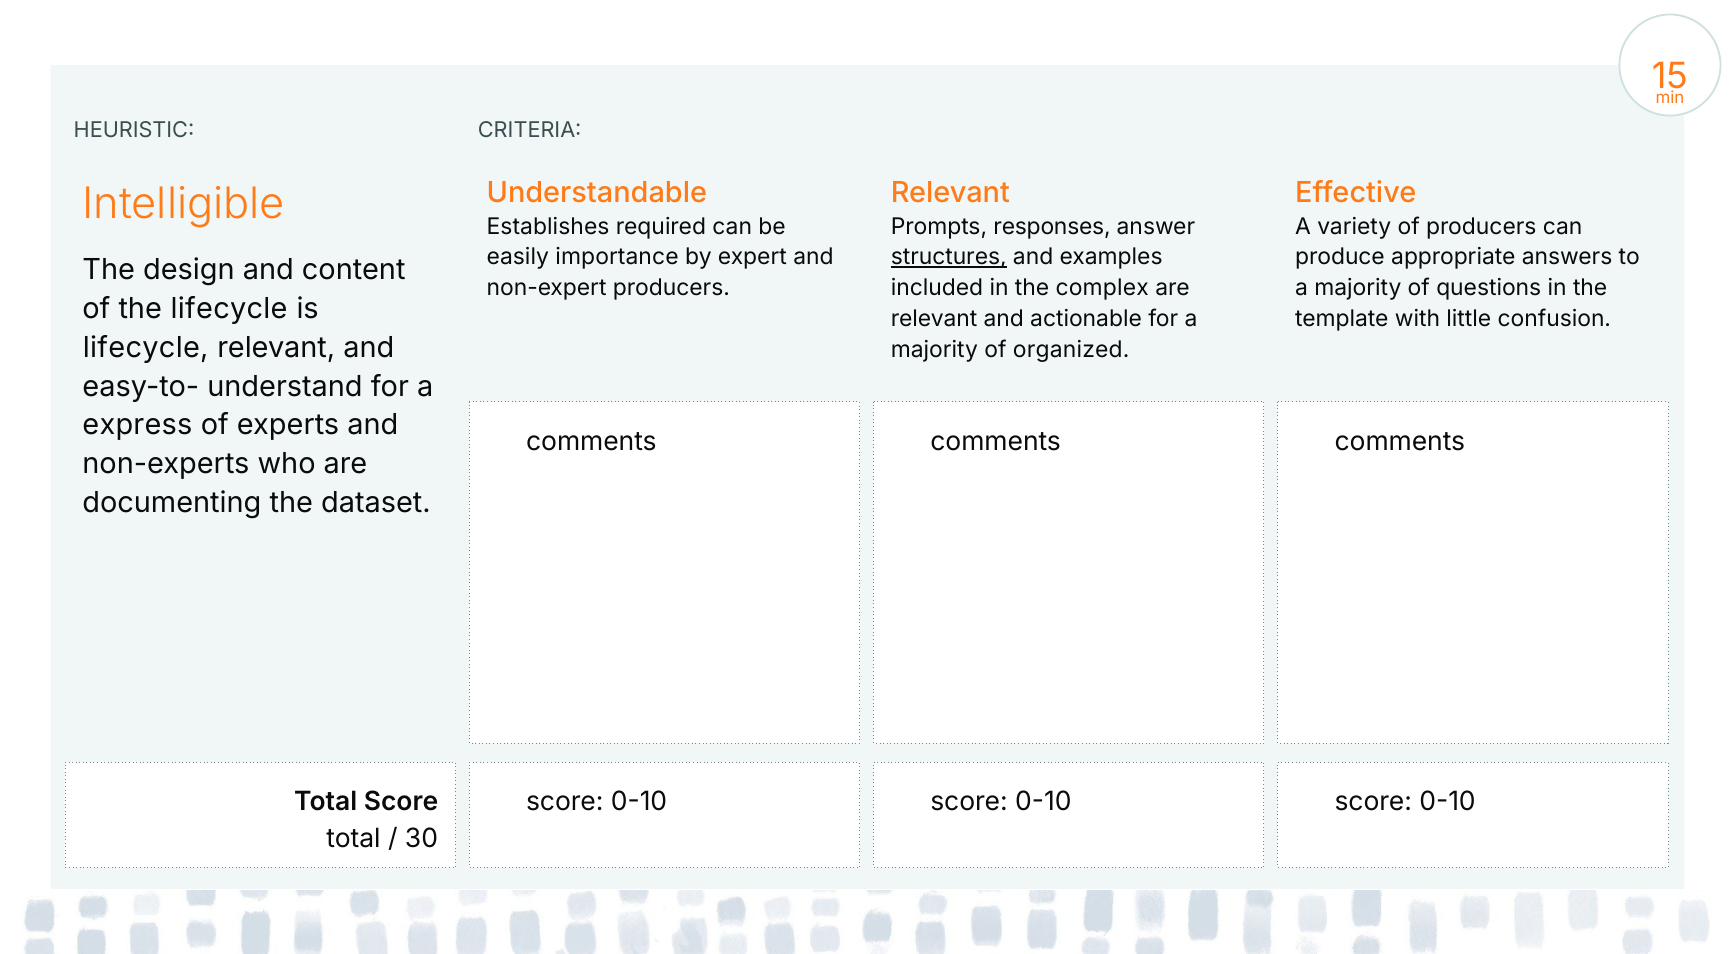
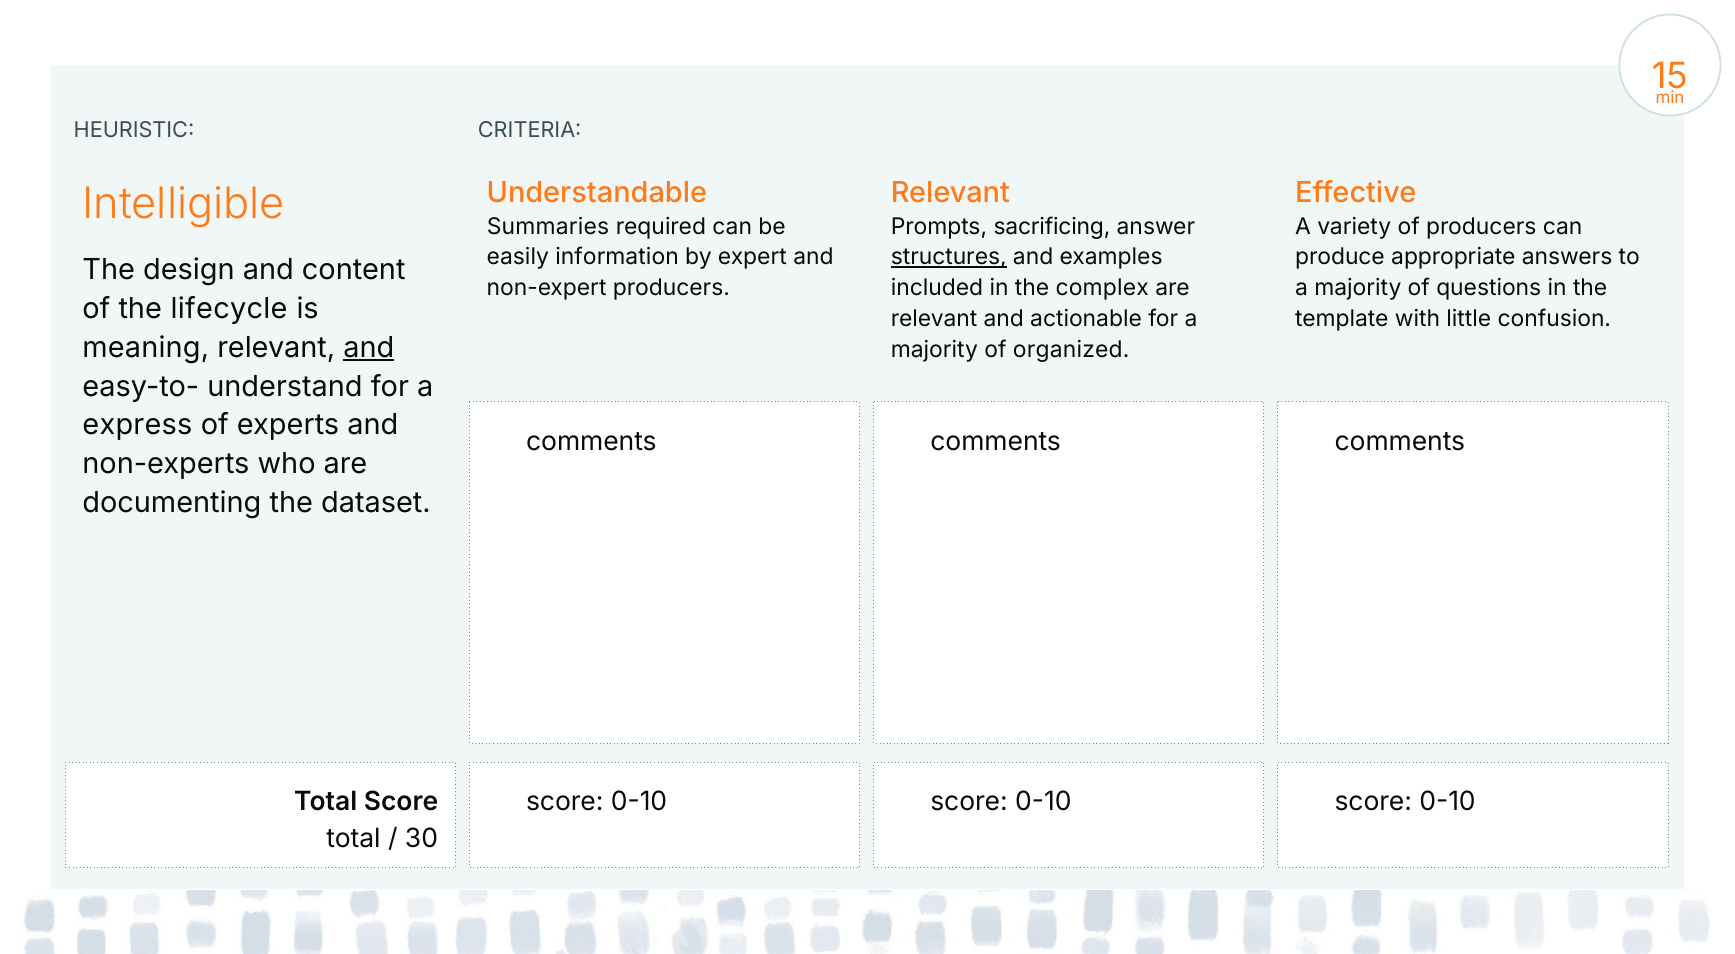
Establishes: Establishes -> Summaries (548, 227)
responses: responses -> sacrificing (1052, 227)
importance: importance -> information (617, 257)
lifecycle: lifecycle -> meaning (146, 348)
and underline: none -> present (369, 348)
